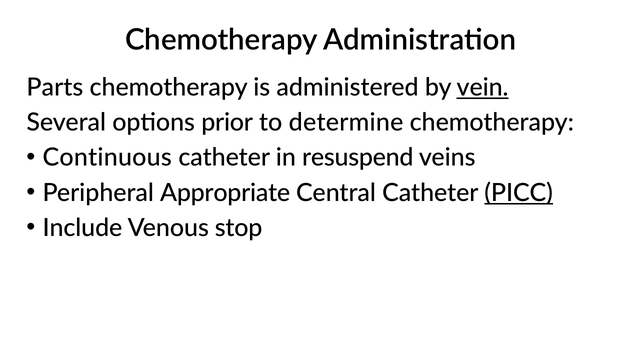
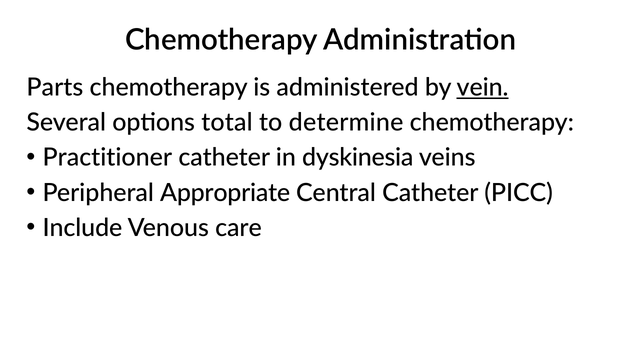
prior: prior -> total (227, 123)
Continuous: Continuous -> Practitioner (107, 158)
resuspend: resuspend -> dyskinesia (358, 158)
PICC underline: present -> none (519, 193)
stop: stop -> care (239, 228)
